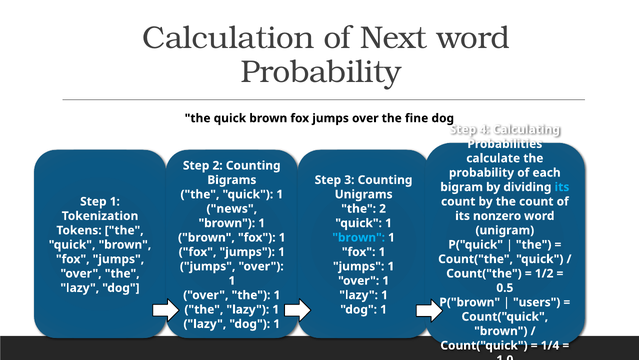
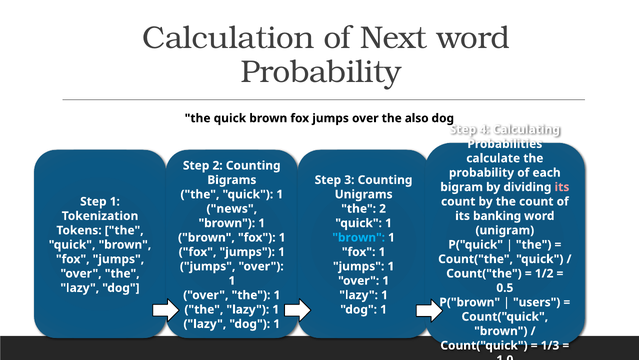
fine: fine -> also (417, 118)
its colour: light blue -> pink (562, 187)
nonzero: nonzero -> banking (497, 216)
1/4: 1/4 -> 1/3 (550, 345)
